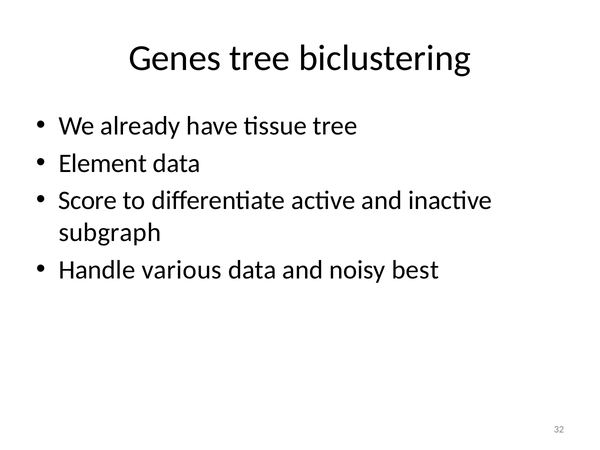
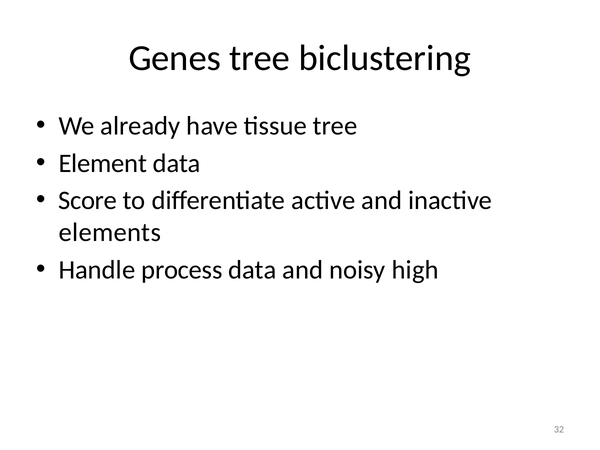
subgraph: subgraph -> elements (110, 233)
various: various -> process (182, 270)
best: best -> high (415, 270)
